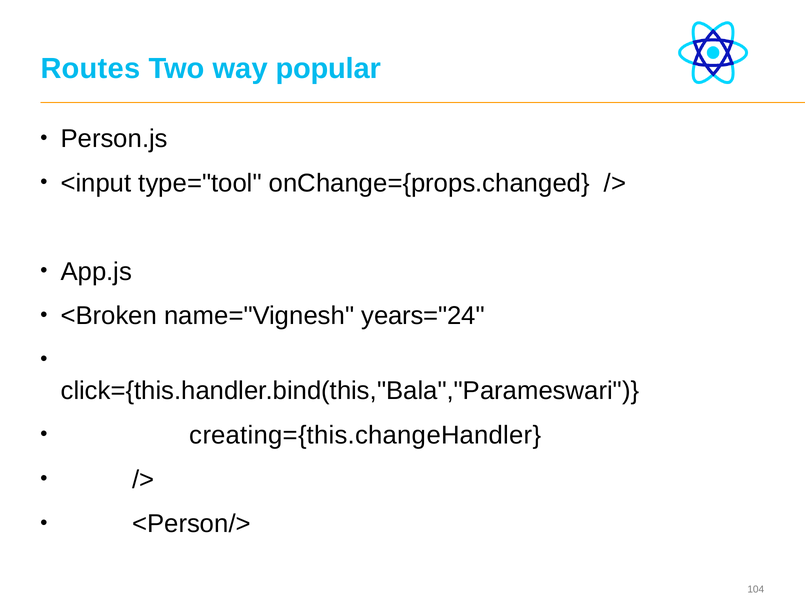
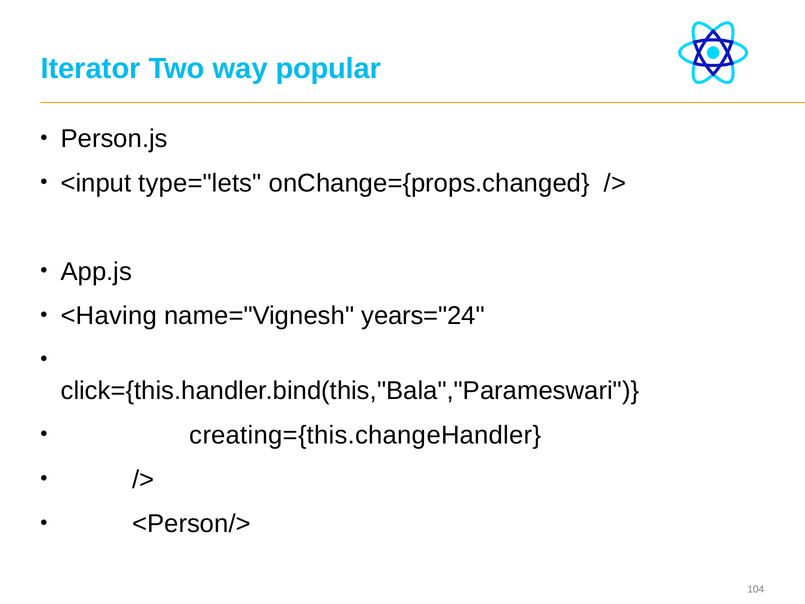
Routes: Routes -> Iterator (91, 69)
type="tool: type="tool -> type="lets (200, 183)
<Broken: <Broken -> <Having (109, 316)
